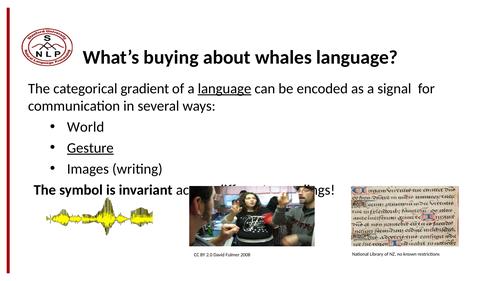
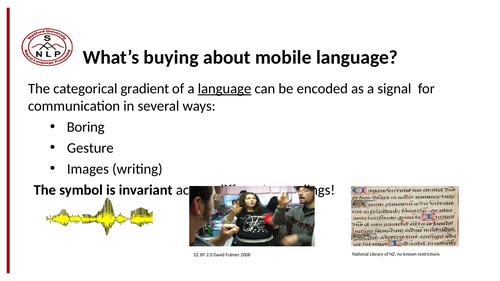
whales: whales -> mobile (283, 57)
World: World -> Boring (86, 127)
Gesture underline: present -> none (90, 148)
